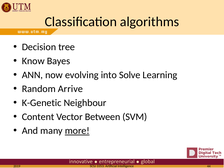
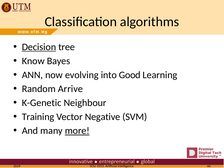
Decision underline: none -> present (39, 47)
Solve: Solve -> Good (130, 75)
Content: Content -> Training (38, 117)
Between: Between -> Negative (103, 117)
